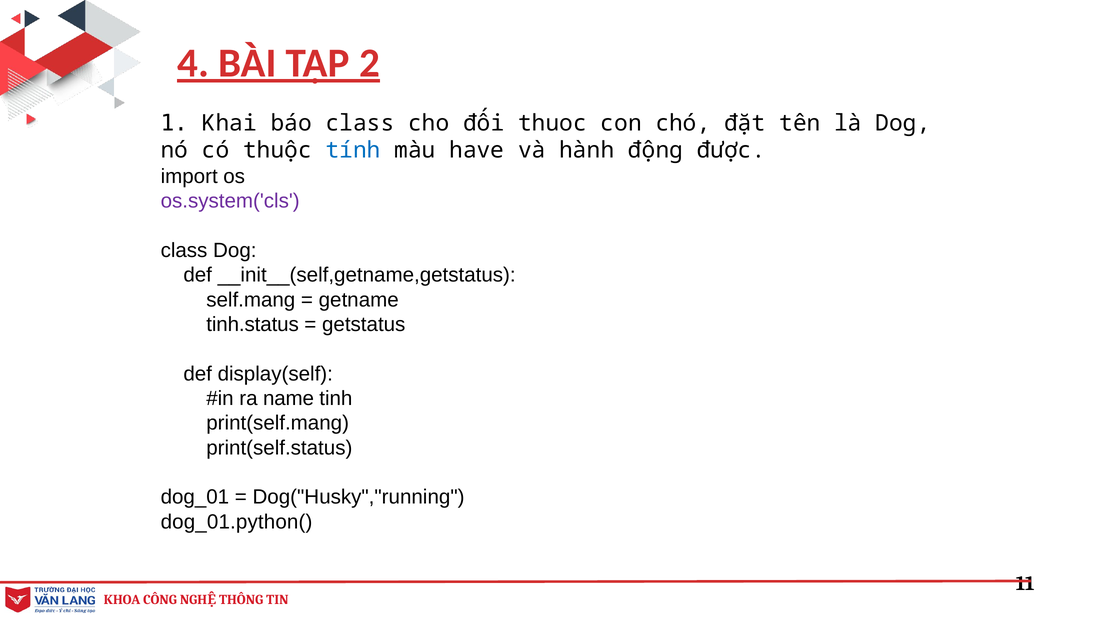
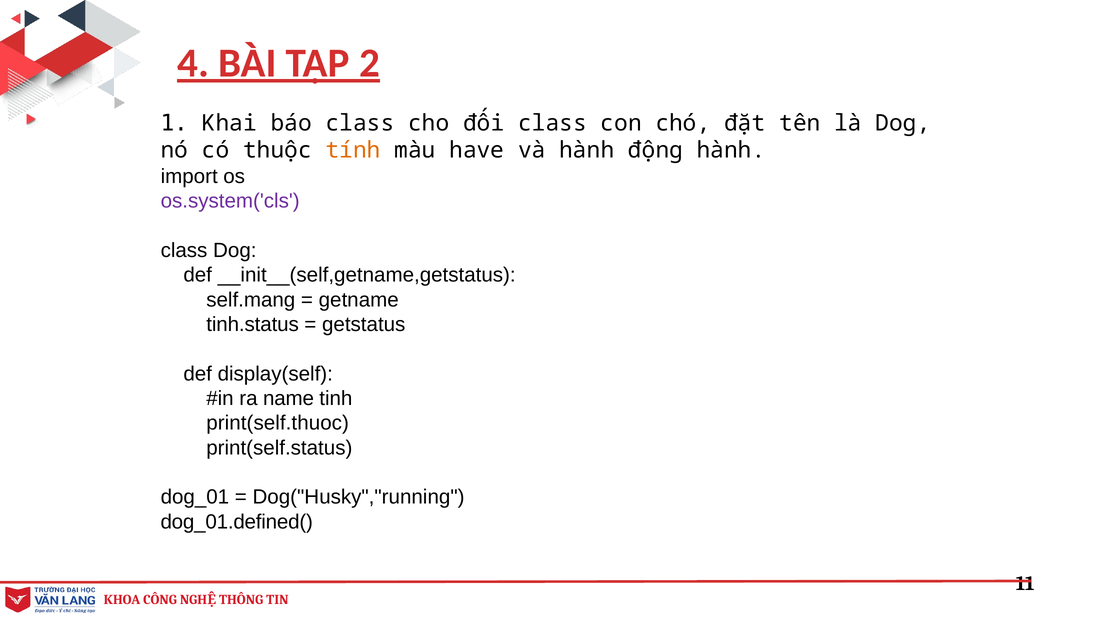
đối thuoc: thuoc -> class (552, 123)
tính colour: blue -> orange (353, 150)
động được: được -> hành (731, 150)
print(self.mang: print(self.mang -> print(self.thuoc (278, 423)
dog_01.python(: dog_01.python( -> dog_01.defined( (237, 522)
